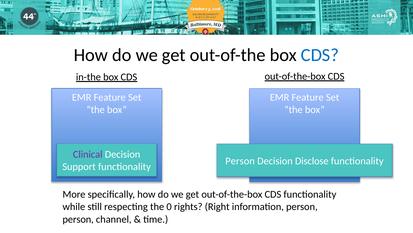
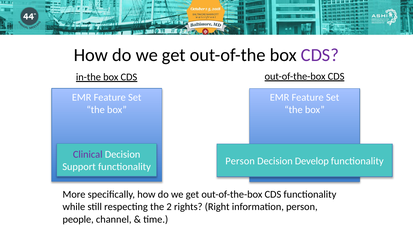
CDS colour: blue -> purple (320, 55)
Disclose: Disclose -> Develop (312, 161)
0: 0 -> 2 (169, 206)
person: person -> people (78, 219)
